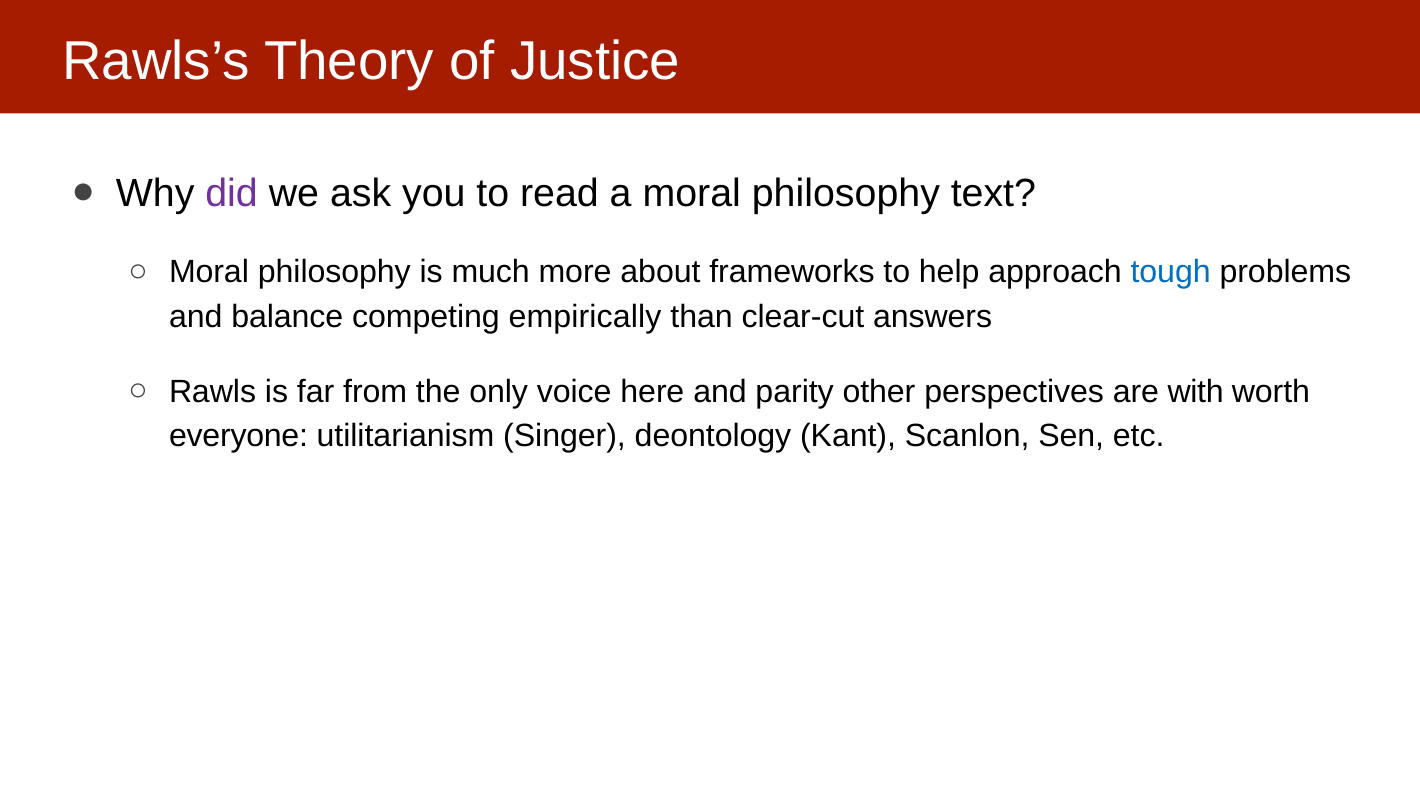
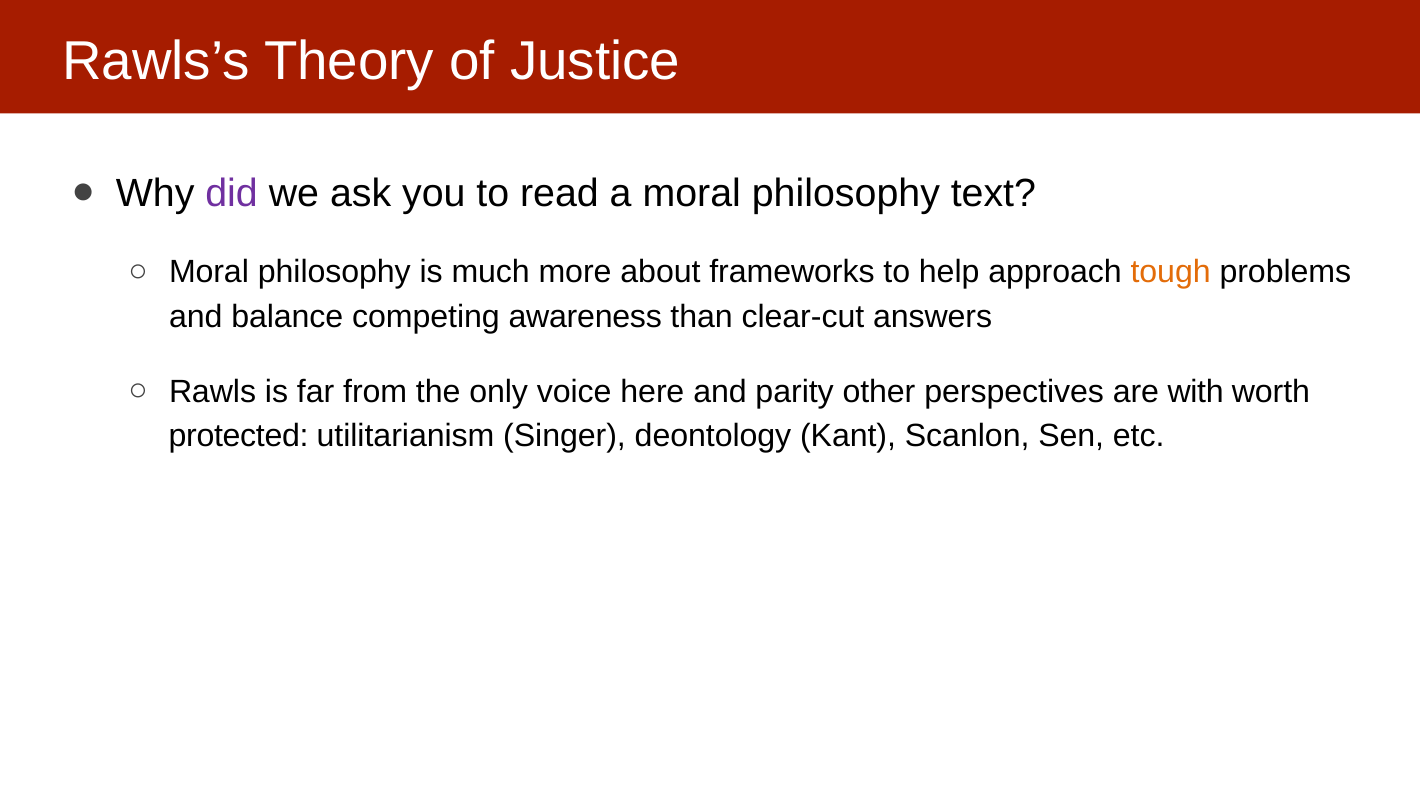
tough colour: blue -> orange (1171, 272)
empirically: empirically -> awareness (585, 316)
everyone: everyone -> protected (239, 436)
